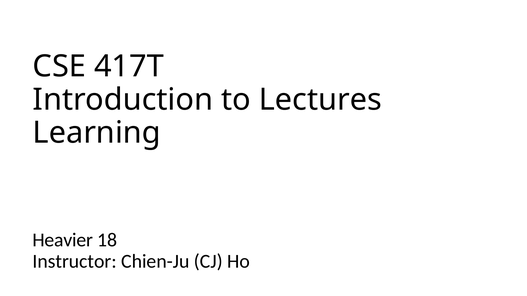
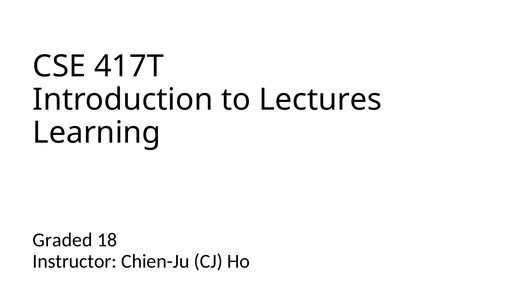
Heavier: Heavier -> Graded (63, 240)
